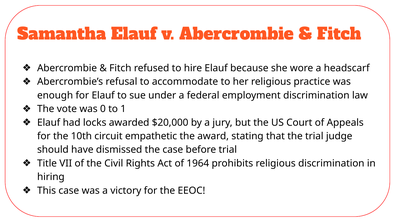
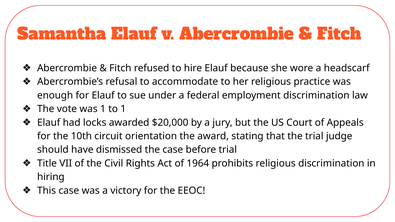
was 0: 0 -> 1 (103, 109)
empathetic: empathetic -> orientation (151, 136)
